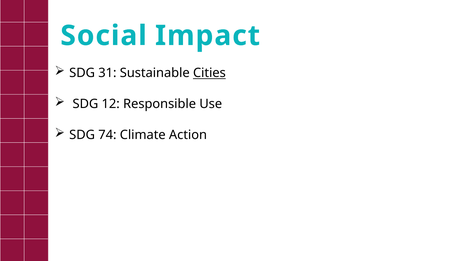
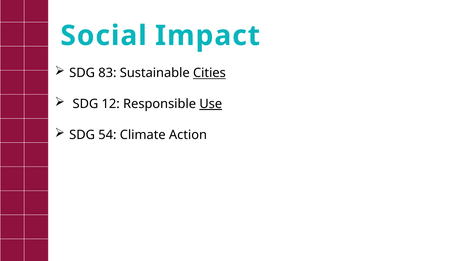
31: 31 -> 83 (107, 73)
Use underline: none -> present (211, 104)
74: 74 -> 54 (107, 135)
